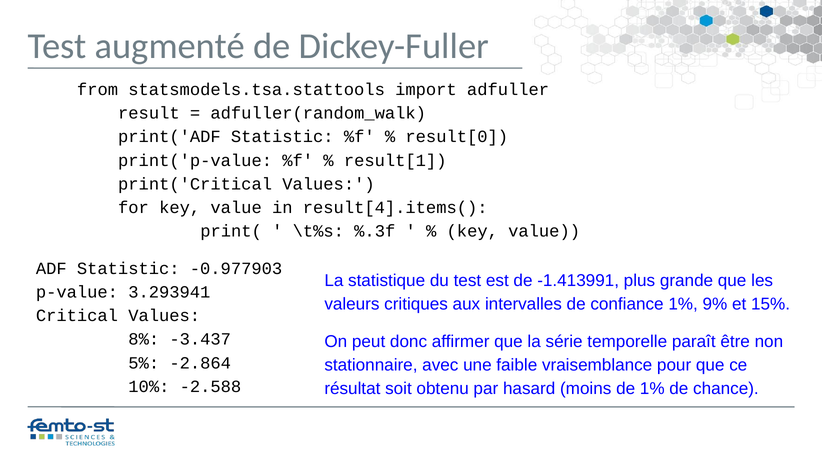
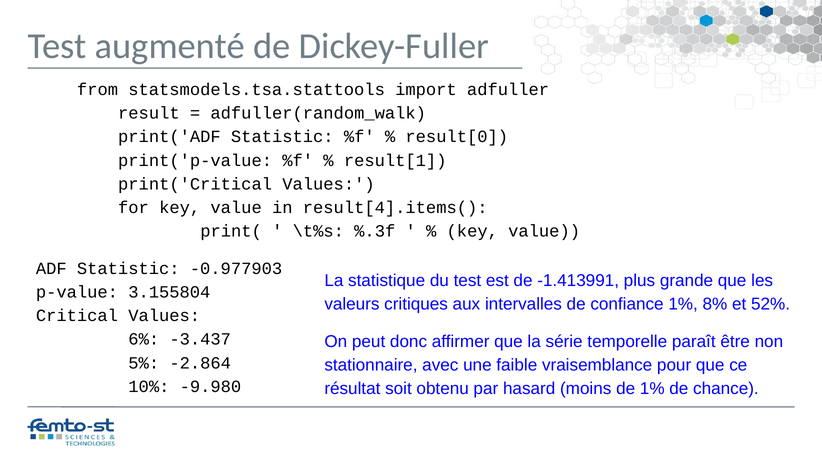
3.293941: 3.293941 -> 3.155804 (169, 292)
9%: 9% -> 8% (715, 305)
15%: 15% -> 52% (771, 305)
8%: 8% -> 6% (144, 340)
-2.588: -2.588 -> -9.980 (210, 387)
